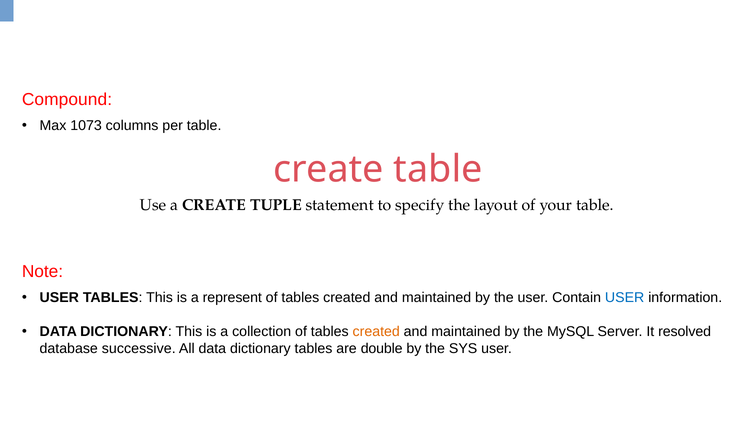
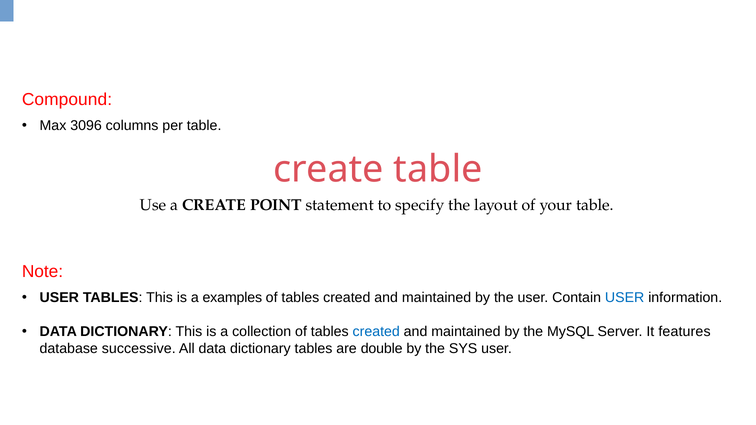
1073: 1073 -> 3096 (86, 126)
TUPLE: TUPLE -> POINT (276, 205)
represent: represent -> examples (232, 298)
created colour: orange -> blue (376, 332)
resolved: resolved -> features (685, 332)
